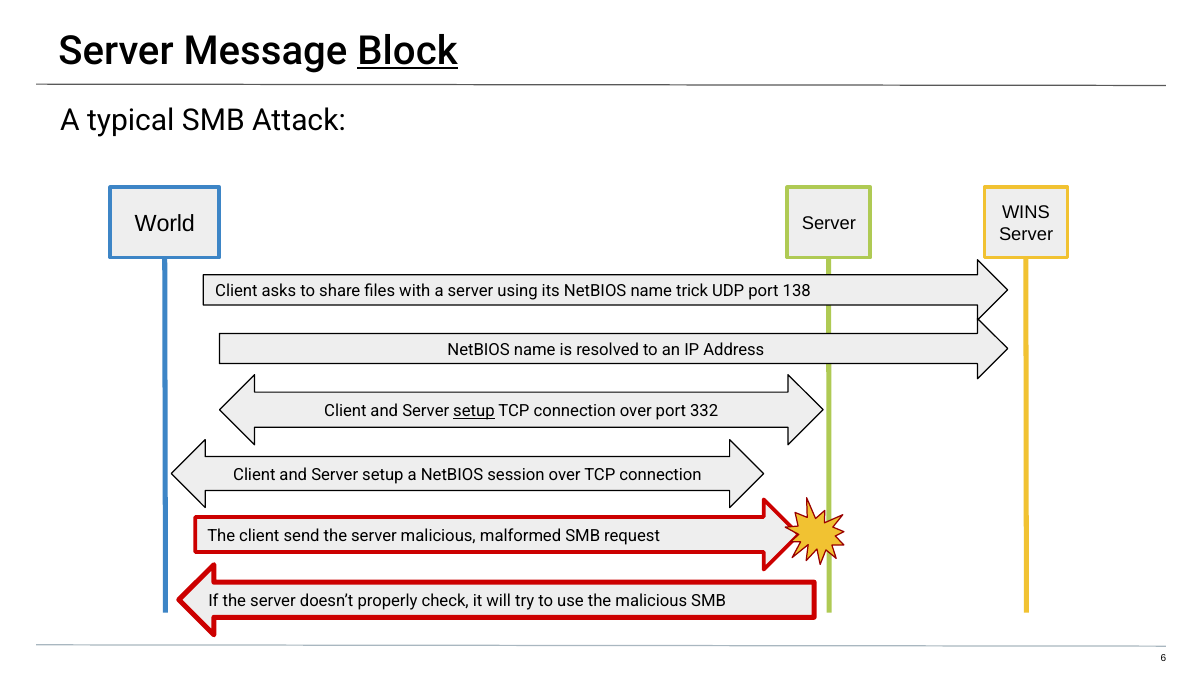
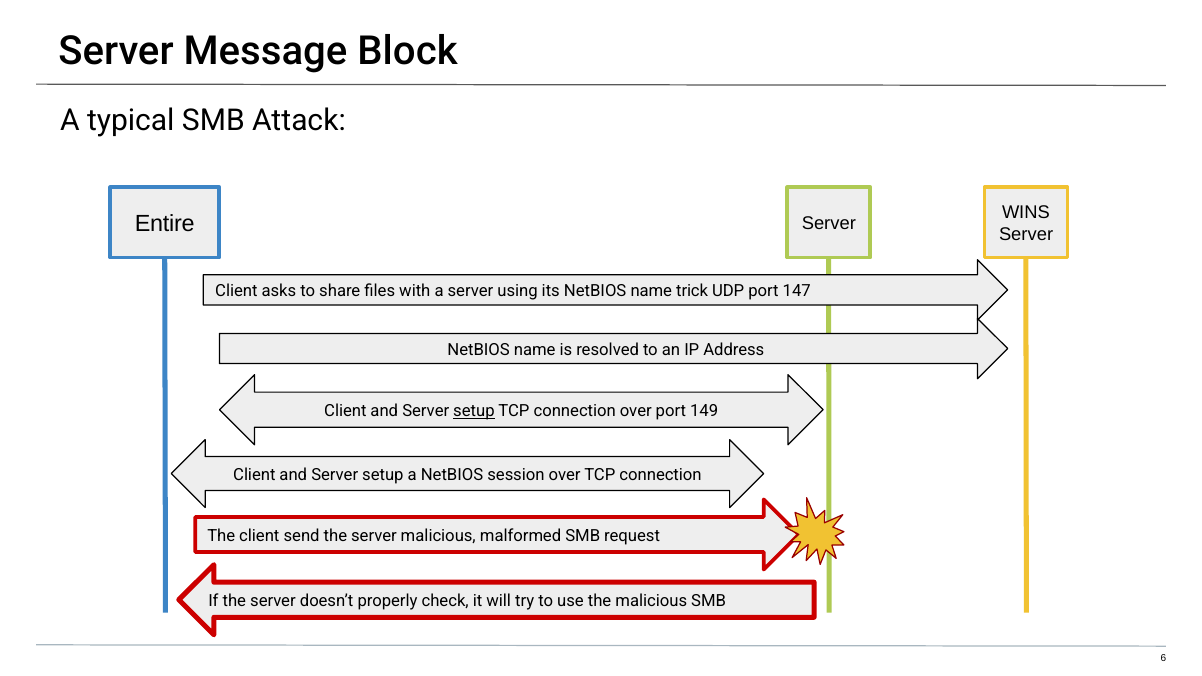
Block underline: present -> none (408, 51)
World: World -> Entire (165, 224)
138: 138 -> 147 (797, 291)
332: 332 -> 149 (704, 411)
